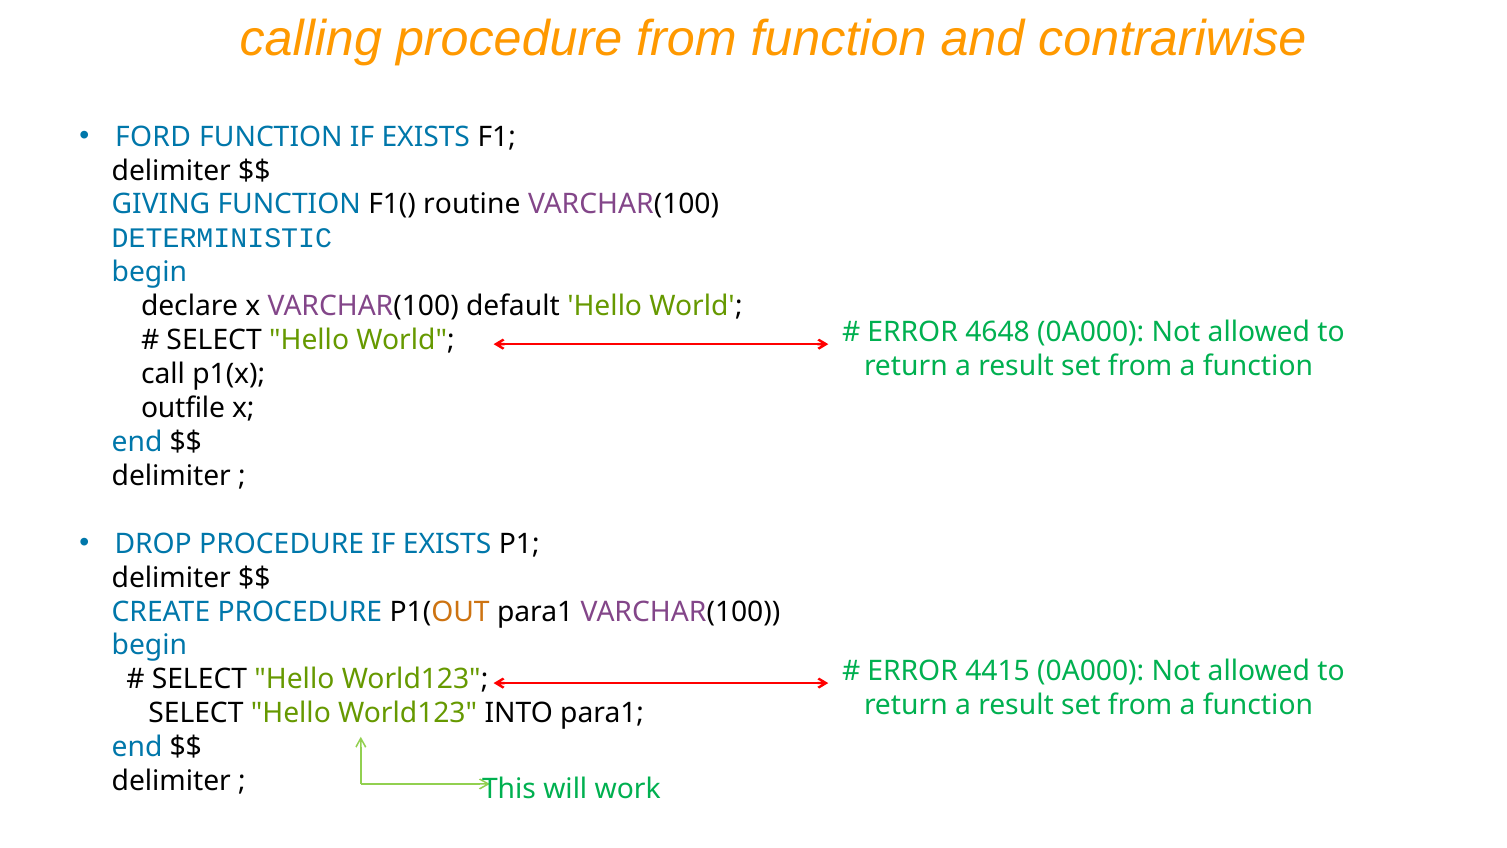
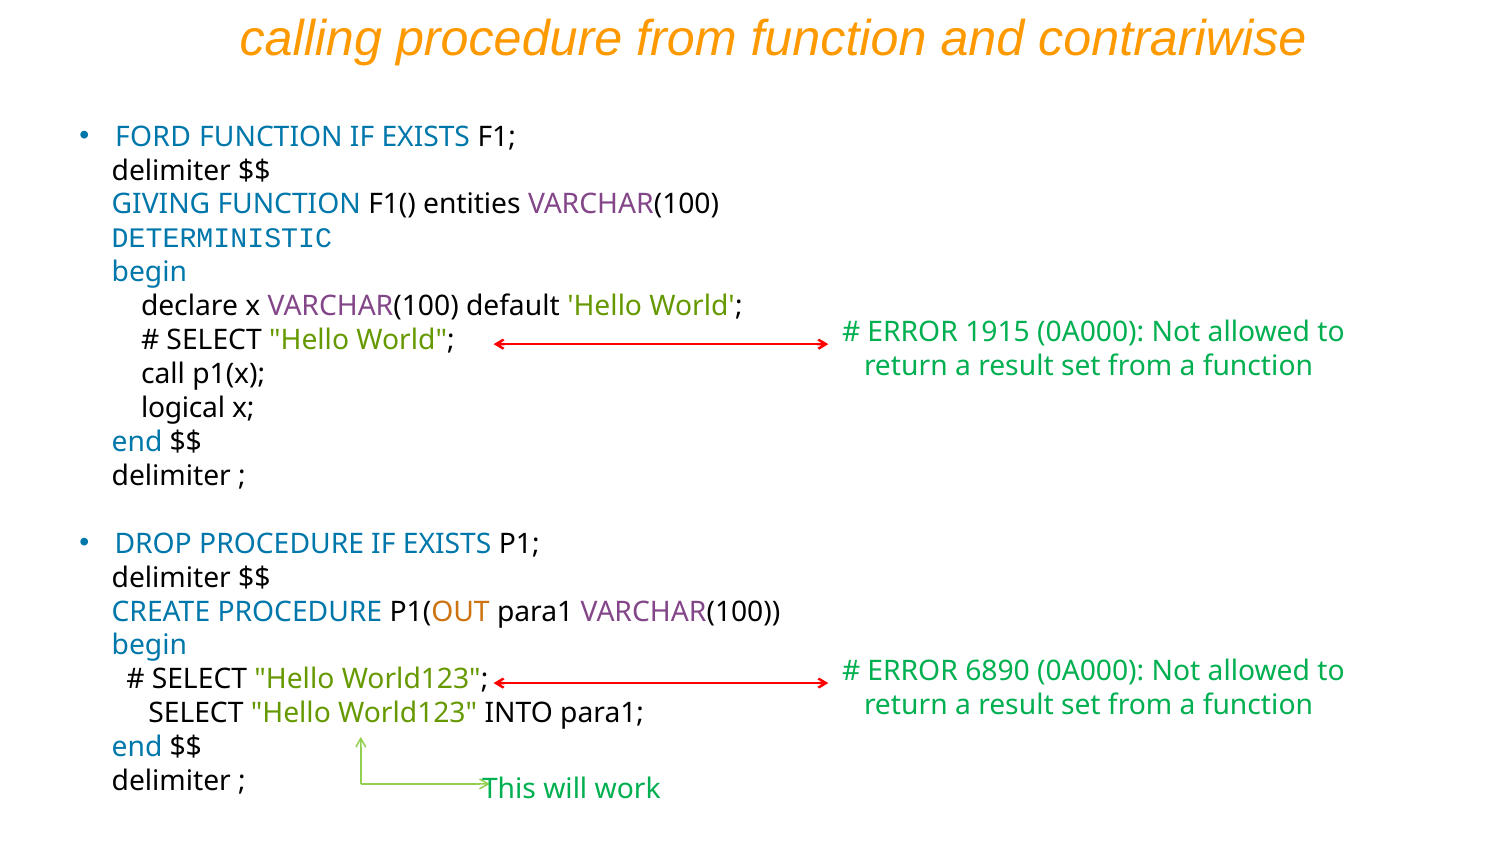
routine: routine -> entities (472, 205)
4648: 4648 -> 1915 (998, 332)
outfile: outfile -> logical (183, 408)
4415: 4415 -> 6890 (998, 671)
